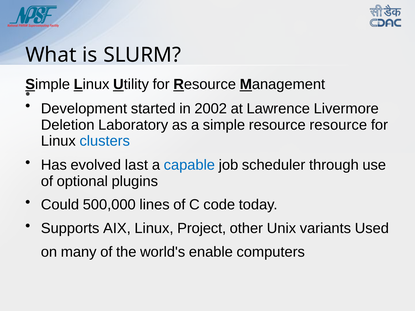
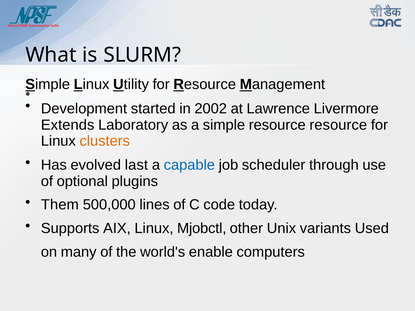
Deletion: Deletion -> Extends (68, 125)
clusters colour: blue -> orange (105, 141)
Could: Could -> Them (60, 205)
Project: Project -> Mjobctl (202, 229)
